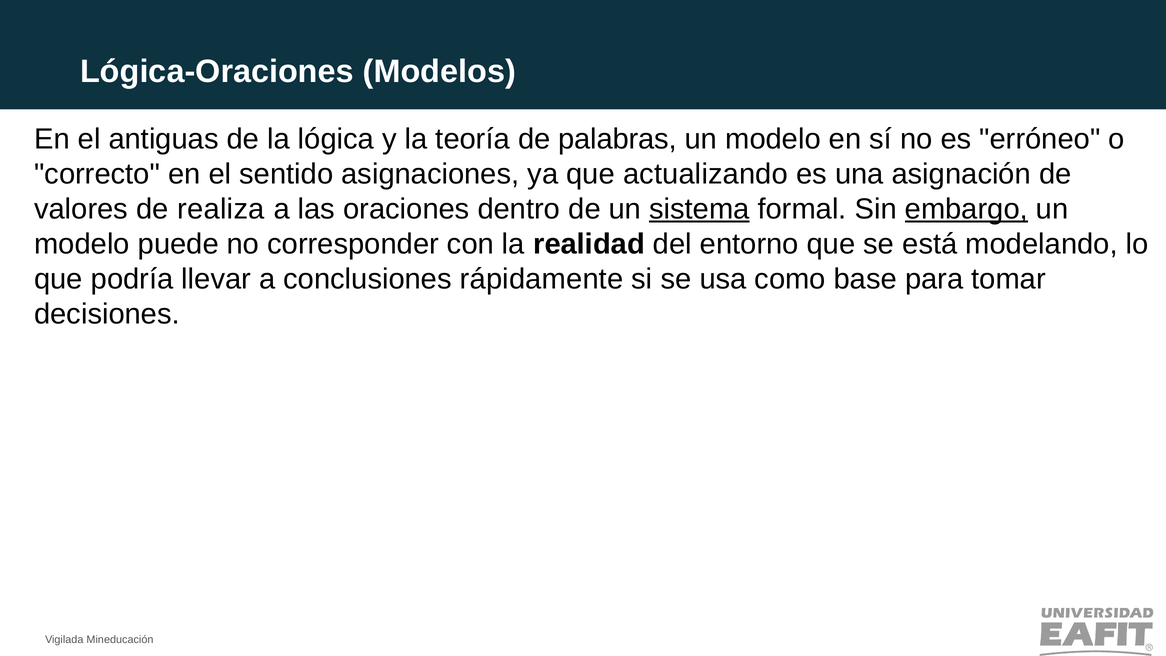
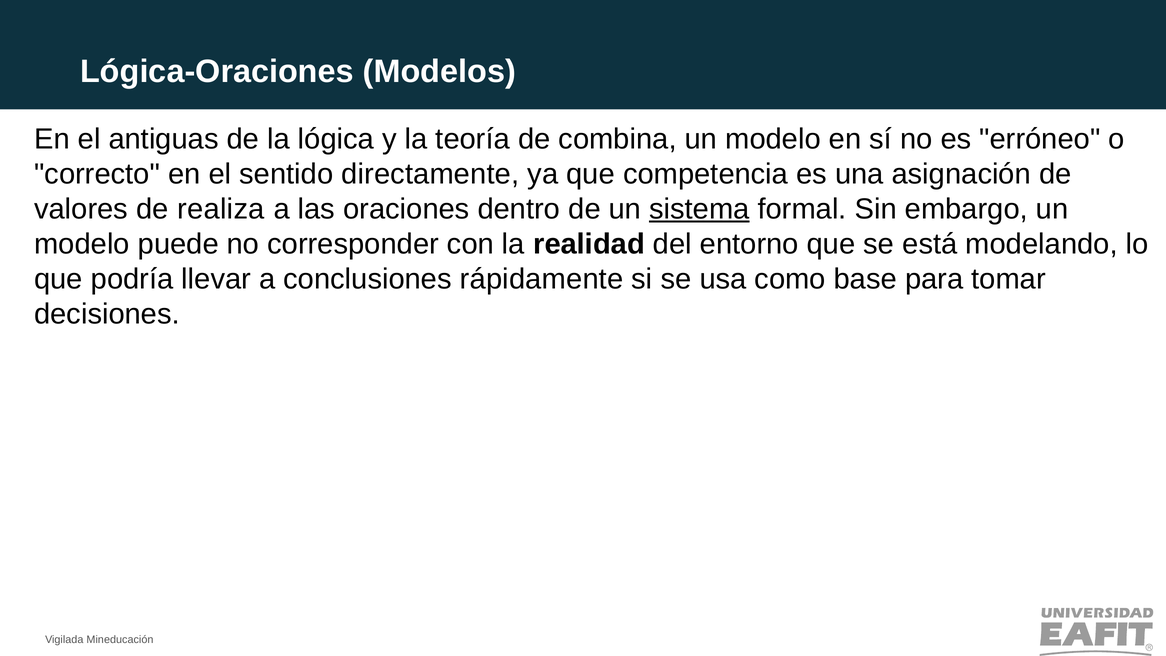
palabras: palabras -> combina (618, 139)
asignaciones: asignaciones -> directamente (430, 174)
actualizando: actualizando -> competencia (706, 174)
embargo underline: present -> none (966, 209)
